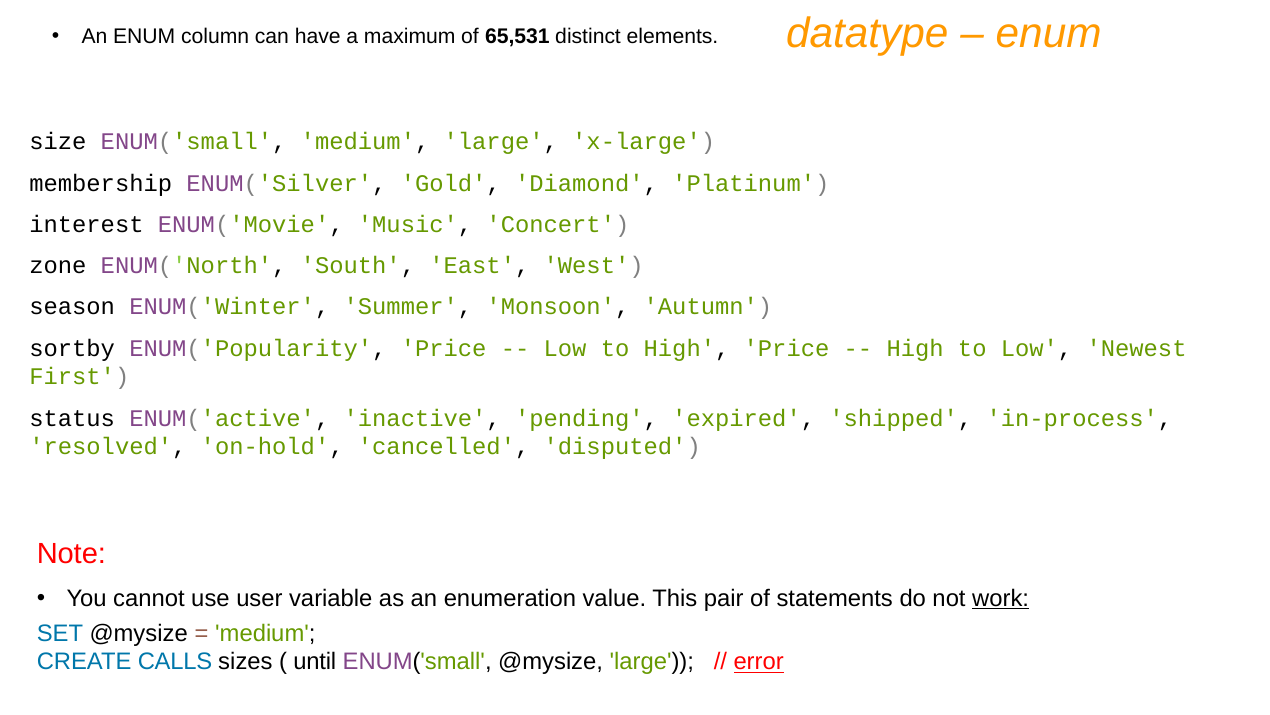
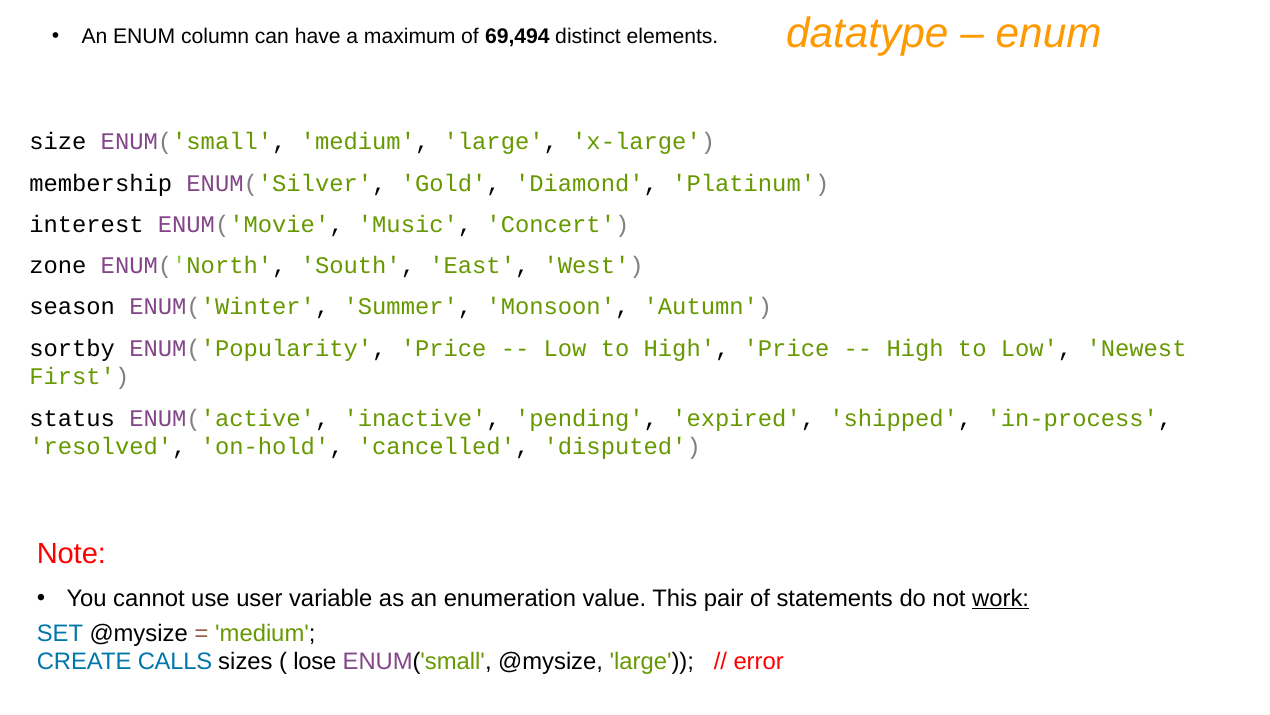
65,531: 65,531 -> 69,494 (517, 36)
until: until -> lose (315, 661)
error underline: present -> none (759, 661)
